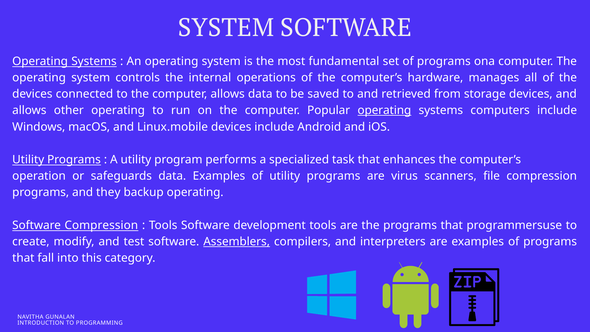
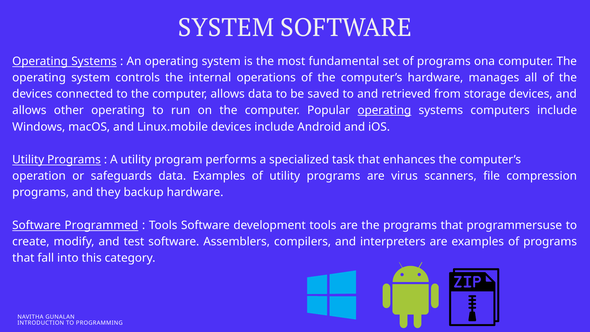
backup operating: operating -> hardware (195, 192)
Software Compression: Compression -> Programmed (101, 225)
Assemblers underline: present -> none (237, 242)
